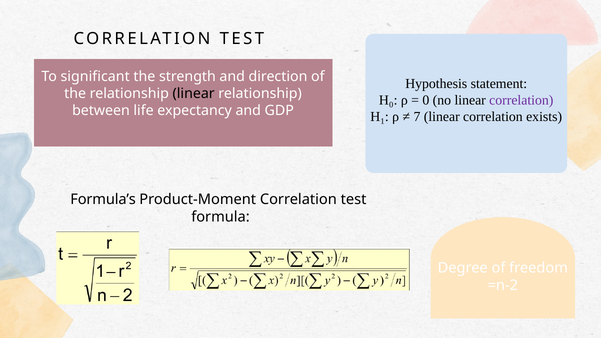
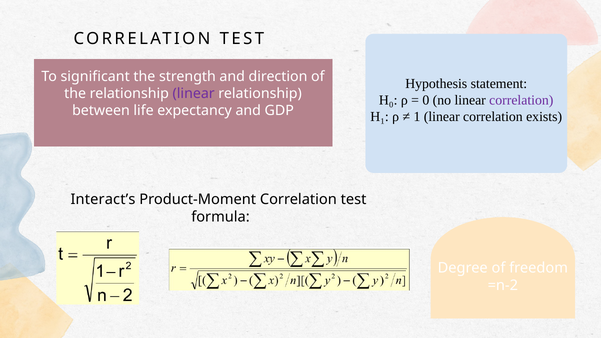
linear colour: black -> purple (194, 93)
7: 7 -> 1 (417, 117)
Formula’s: Formula’s -> Interact’s (103, 199)
